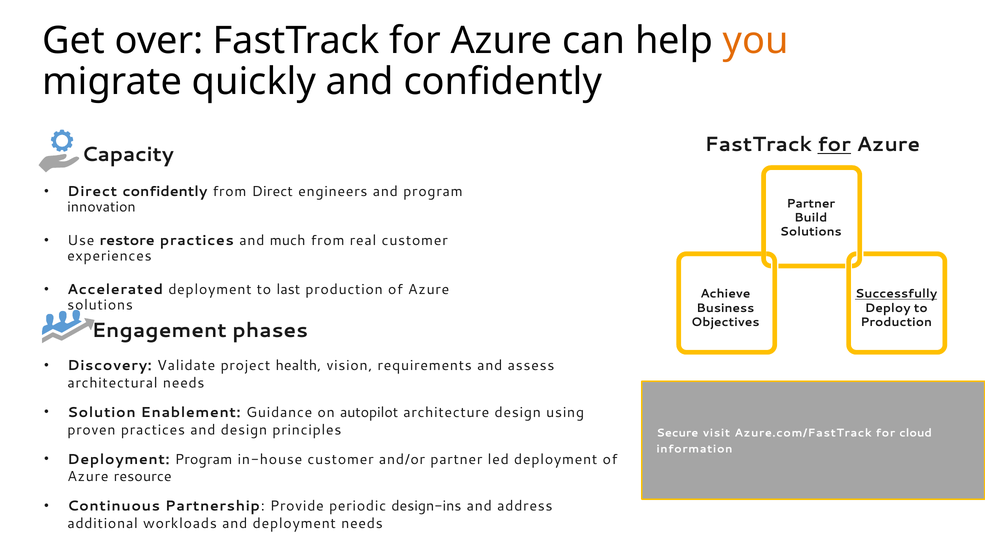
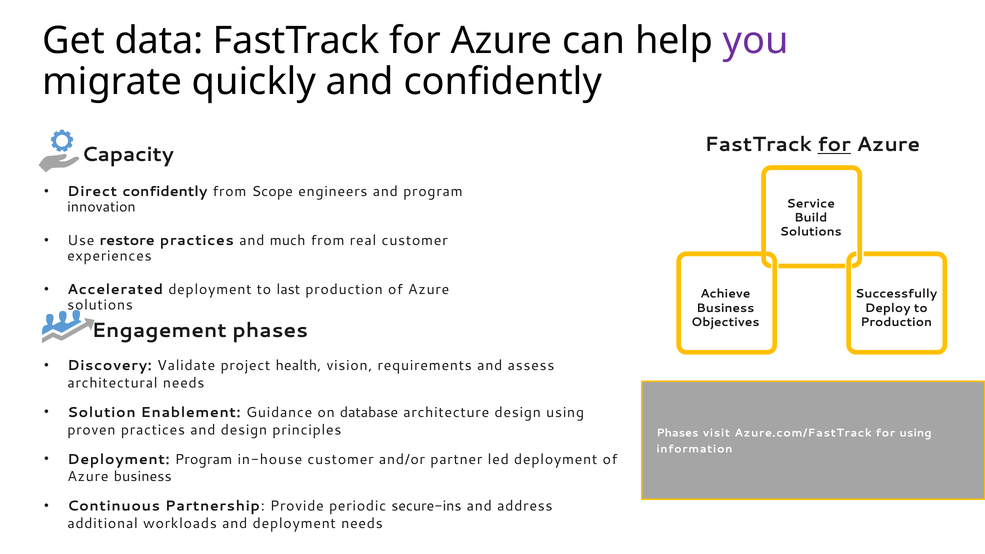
over: over -> data (159, 41)
you colour: orange -> purple (756, 41)
from Direct: Direct -> Scope (272, 191)
Partner: Partner -> Service (811, 204)
Successfully underline: present -> none (896, 294)
autopilot: autopilot -> database (369, 413)
Secure: Secure -> Phases (677, 433)
for cloud: cloud -> using (916, 433)
Azure resource: resource -> business (143, 477)
design-ins: design-ins -> secure-ins (426, 506)
